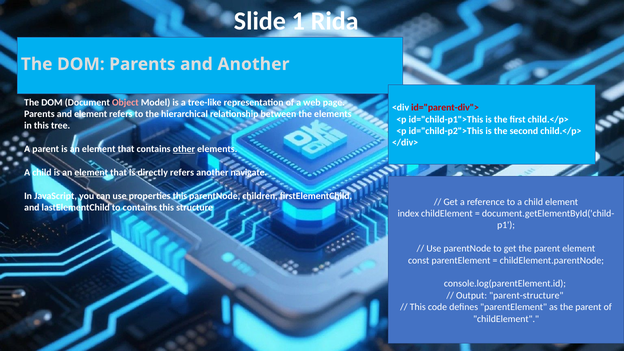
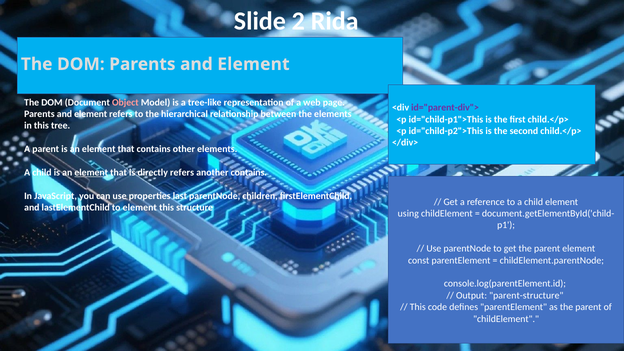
1: 1 -> 2 (298, 21)
DOM Parents and Another: Another -> Element (253, 64)
id="parent-div"> colour: red -> purple (445, 108)
other underline: present -> none (184, 149)
another navigate: navigate -> contains (249, 173)
properties this: this -> last (180, 196)
to contains: contains -> element (140, 208)
index: index -> using (408, 214)
